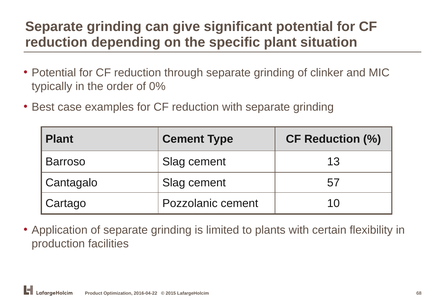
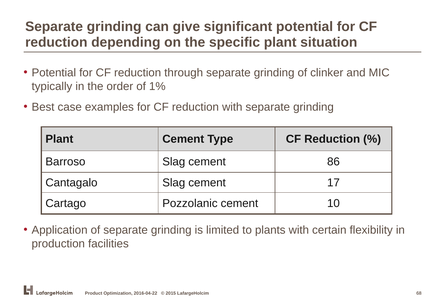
0%: 0% -> 1% (157, 86)
13: 13 -> 86 (333, 162)
57: 57 -> 17 (333, 183)
